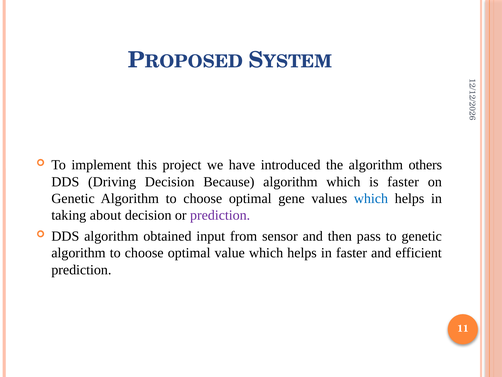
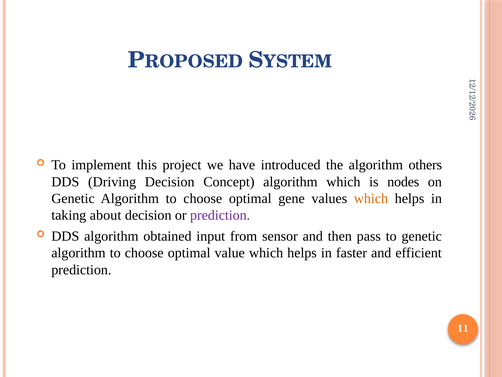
Because: Because -> Concept (229, 182)
is faster: faster -> nodes (403, 182)
which colour: blue -> orange (371, 198)
